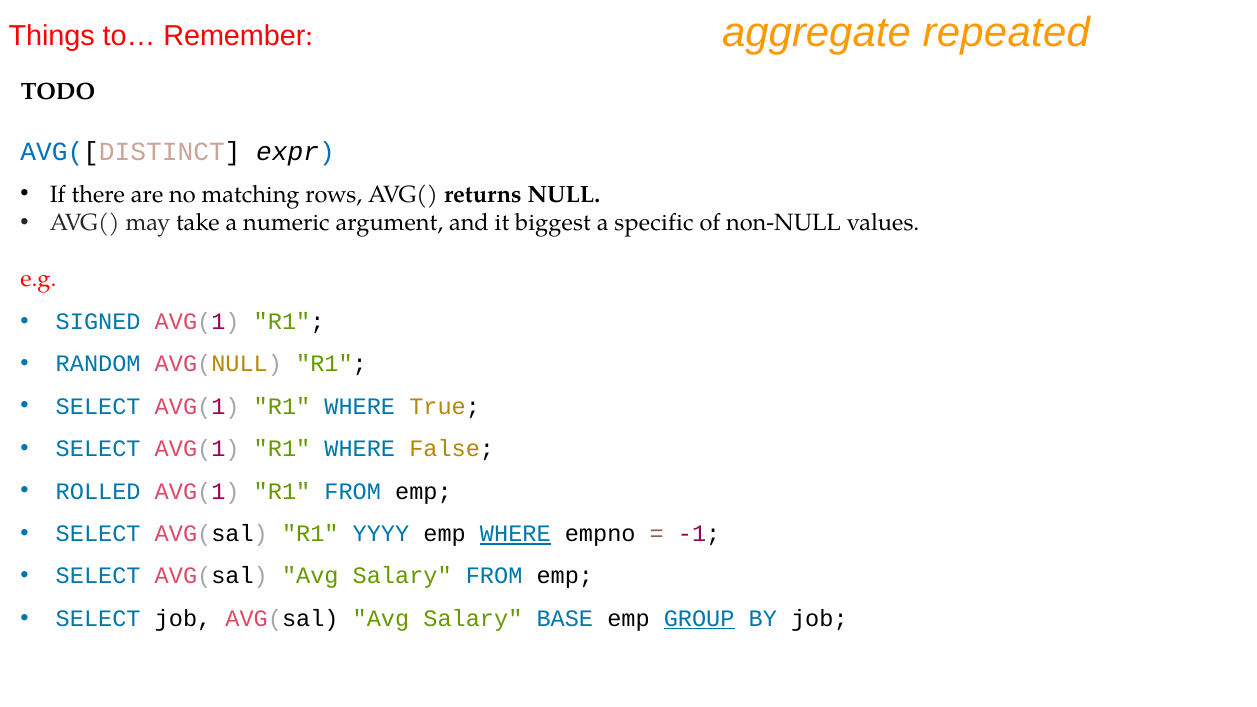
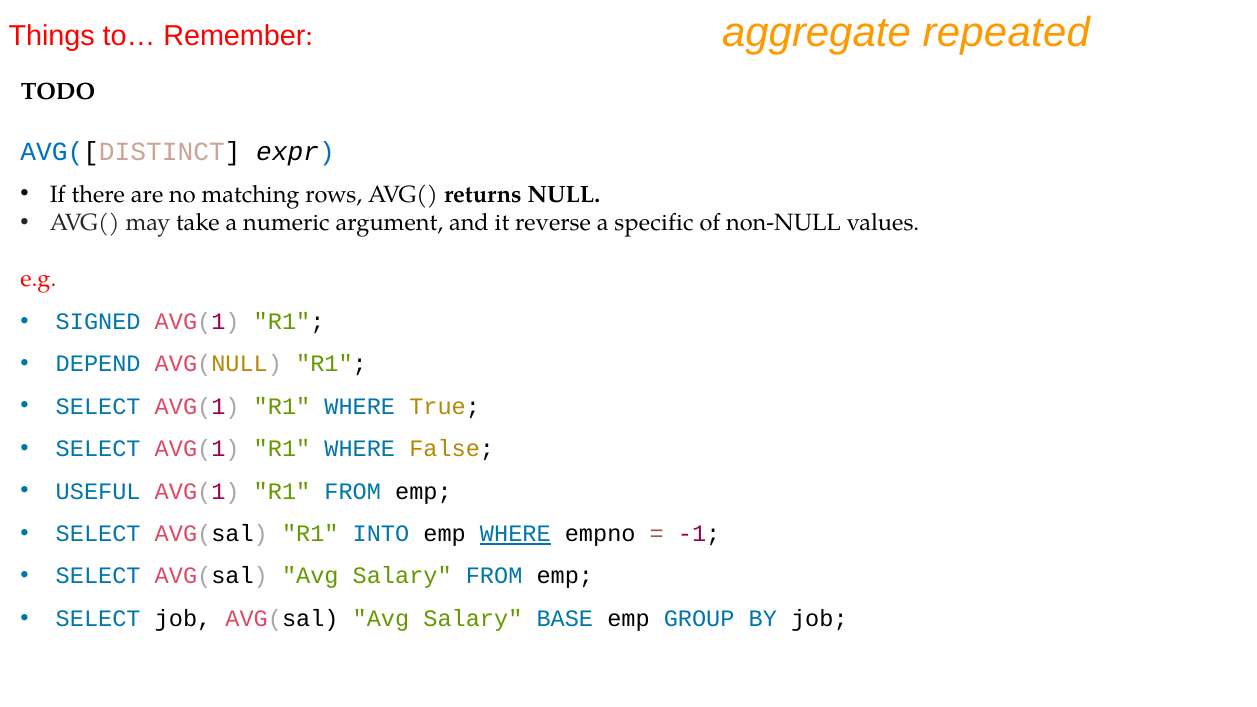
biggest: biggest -> reverse (553, 223)
RANDOM: RANDOM -> DEPEND (98, 364)
ROLLED: ROLLED -> USEFUL (98, 491)
YYYY: YYYY -> INTO (381, 534)
GROUP underline: present -> none (699, 619)
